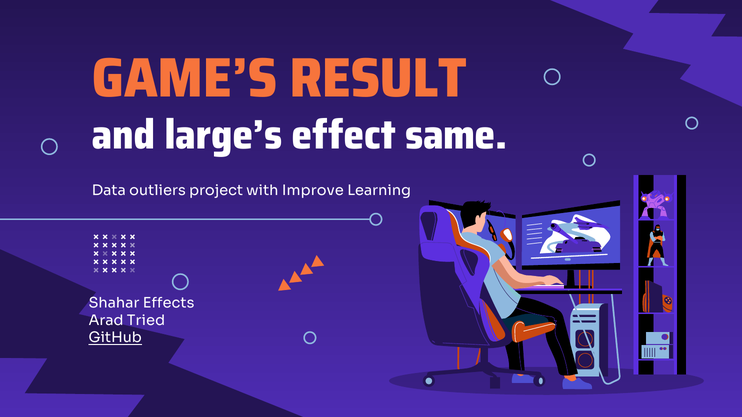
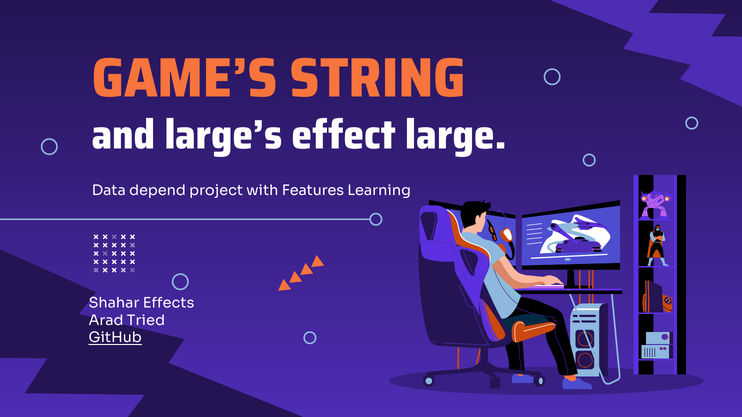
RESULT: RESULT -> STRING (378, 78)
same: same -> large (456, 135)
outliers: outliers -> depend (158, 191)
Improve: Improve -> Features (313, 191)
